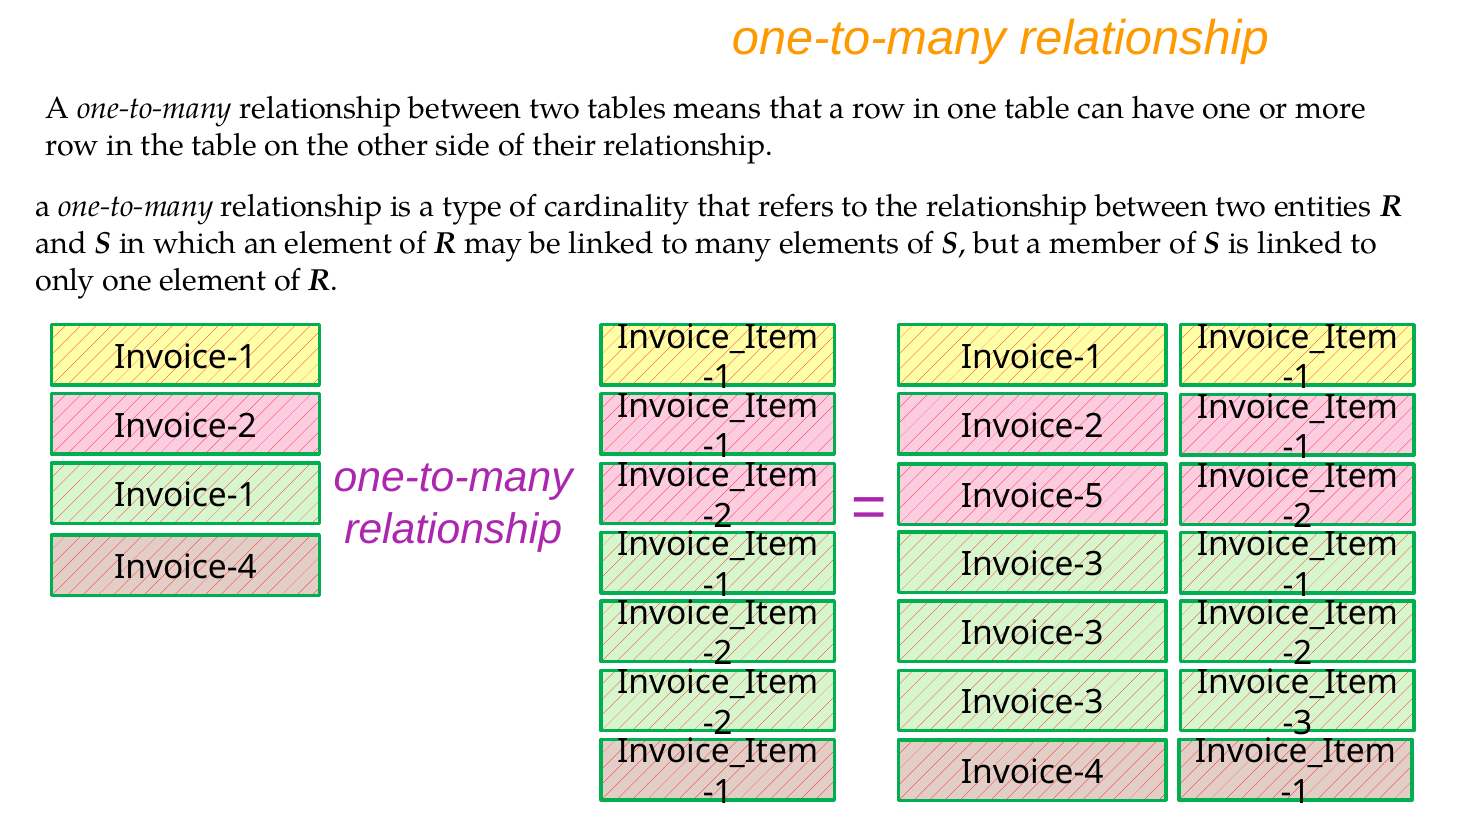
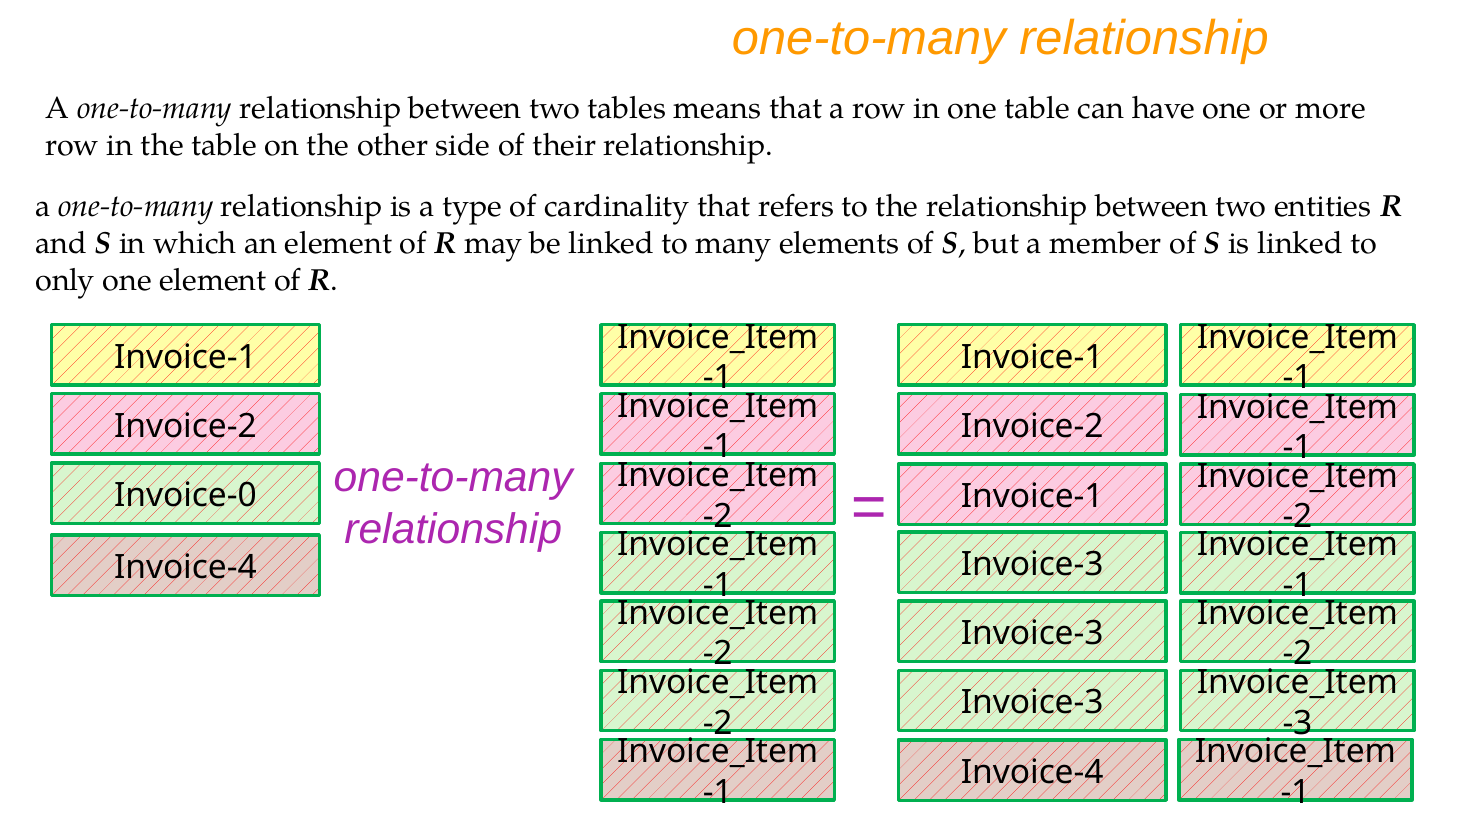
Invoice-1: Invoice-1 -> Invoice-0 (185, 495)
Invoice-5: Invoice-5 -> Invoice-1 (1032, 497)
